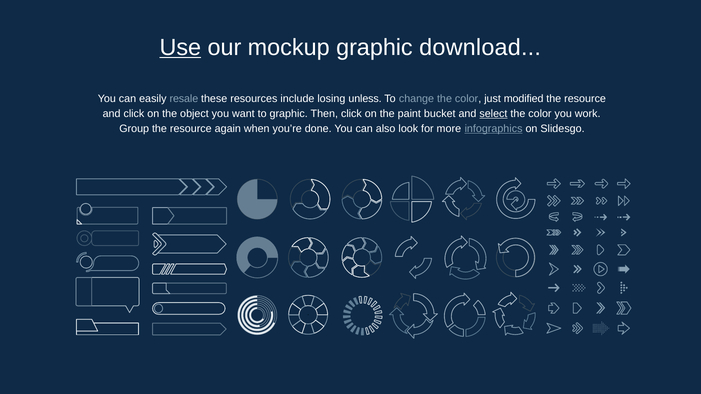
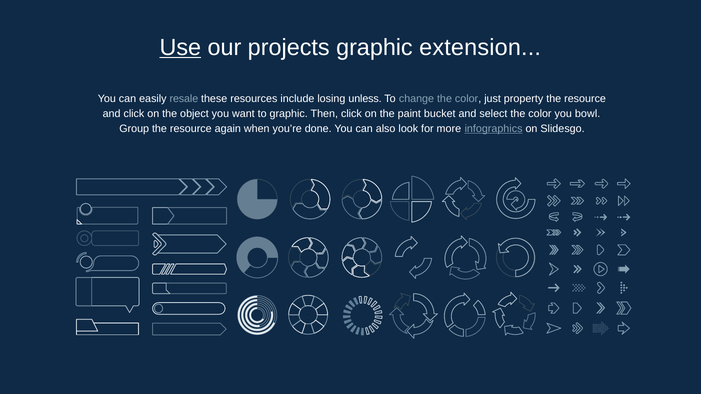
mockup: mockup -> projects (289, 48)
download: download -> extension (480, 48)
modified: modified -> property (524, 99)
select underline: present -> none (493, 114)
work: work -> bowl (588, 114)
